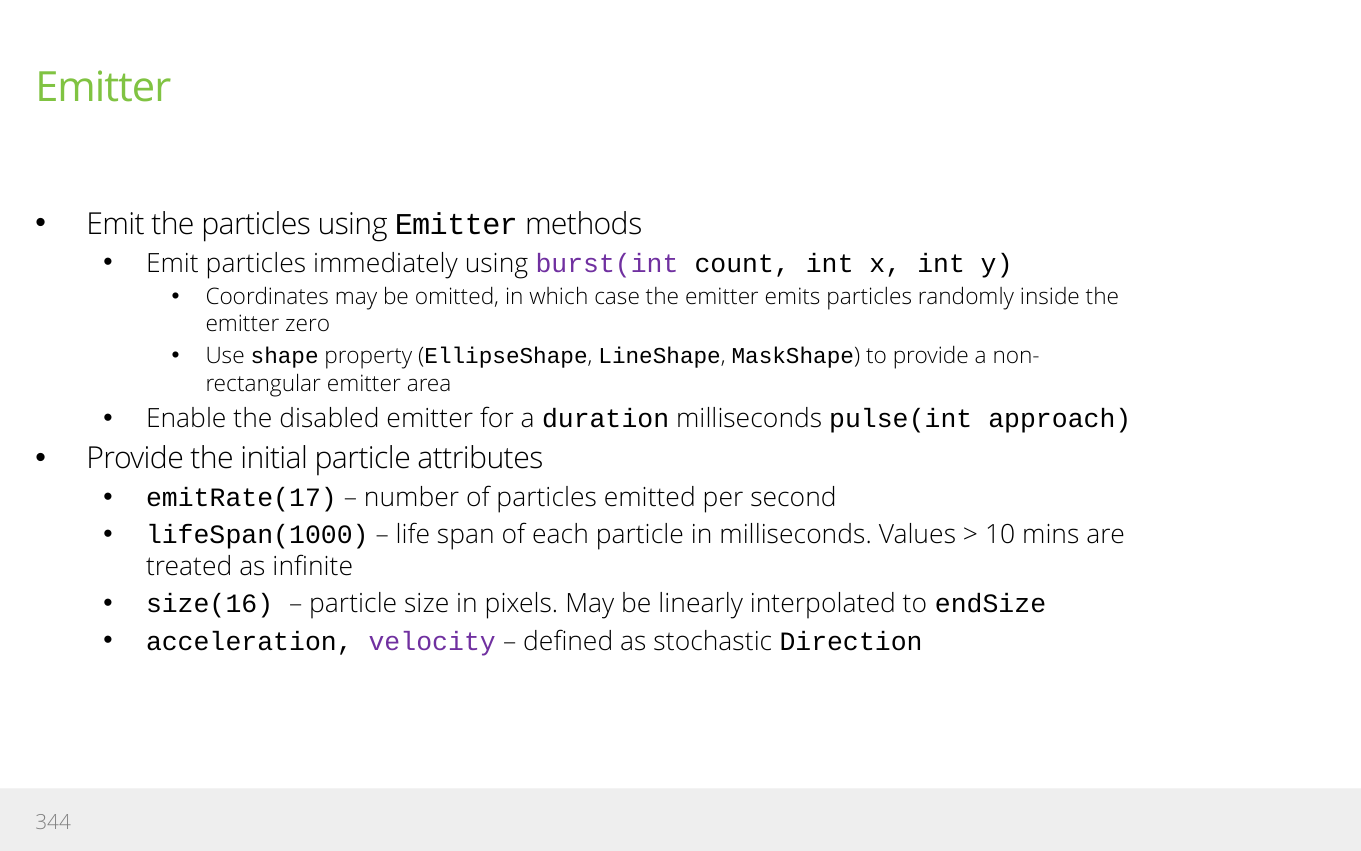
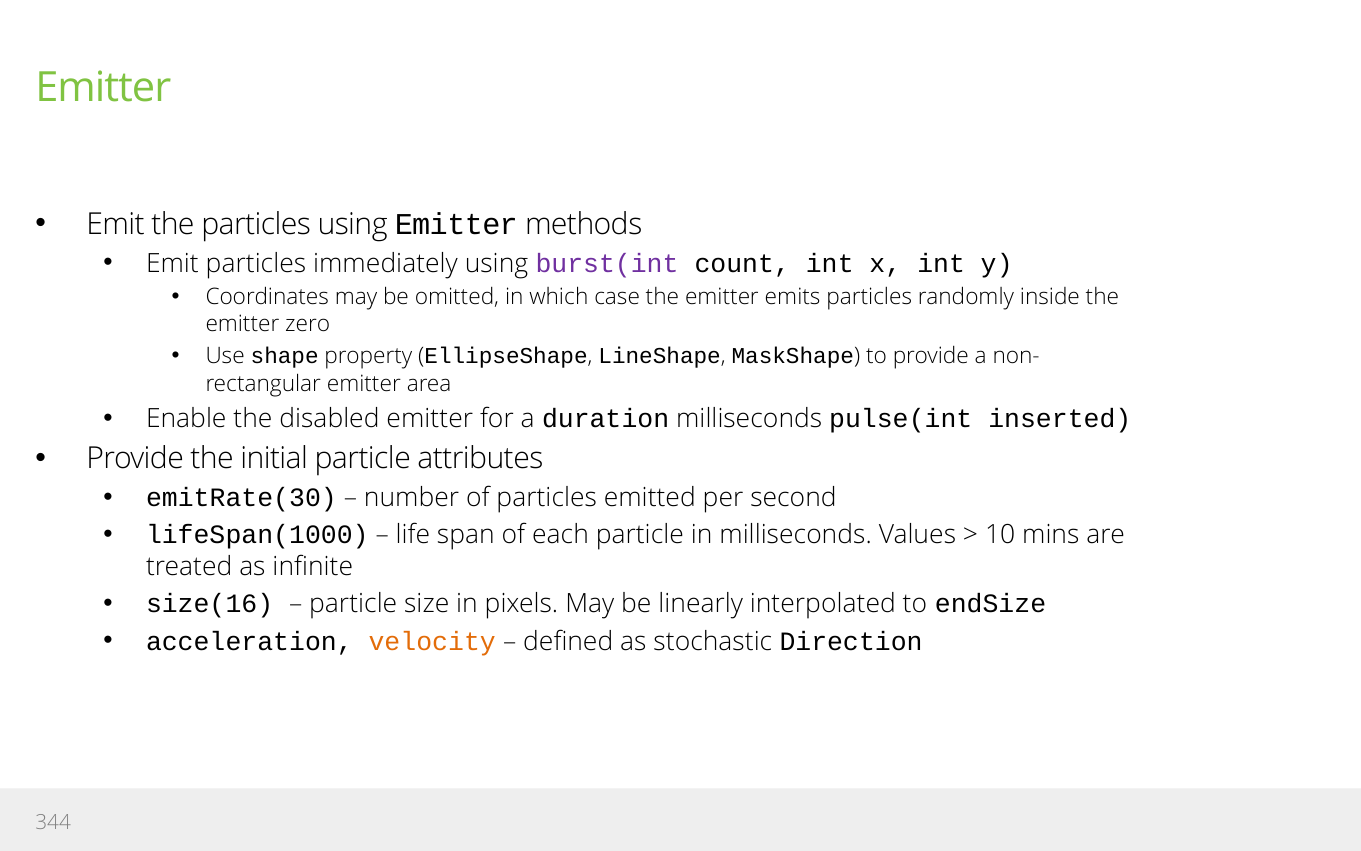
approach: approach -> inserted (1060, 418)
emitRate(17: emitRate(17 -> emitRate(30 (241, 498)
velocity colour: purple -> orange (432, 641)
